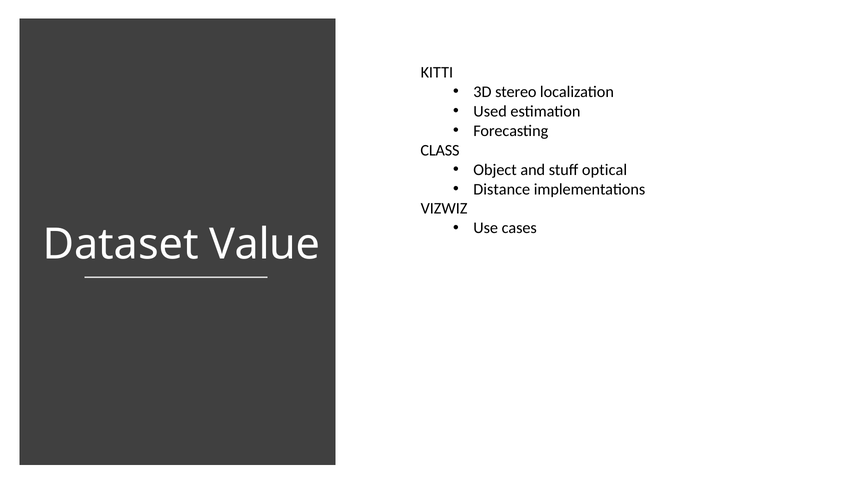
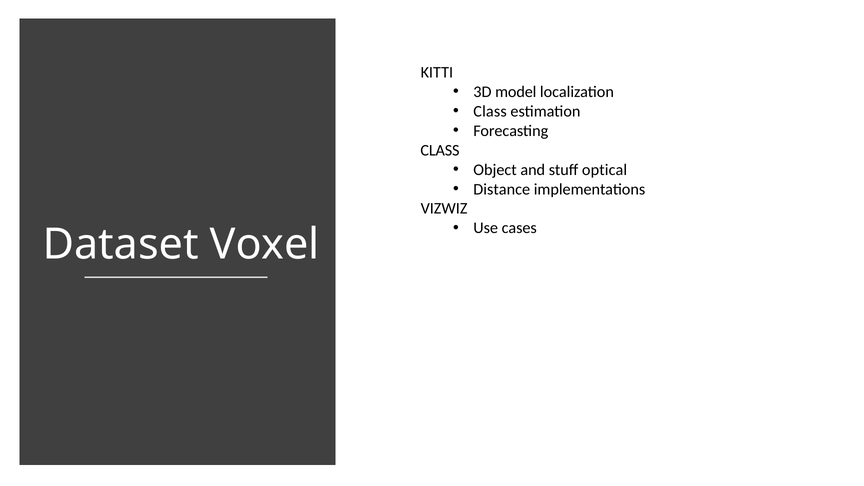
stereo: stereo -> model (516, 92)
Used: Used -> Class (490, 111)
Value: Value -> Voxel (265, 245)
